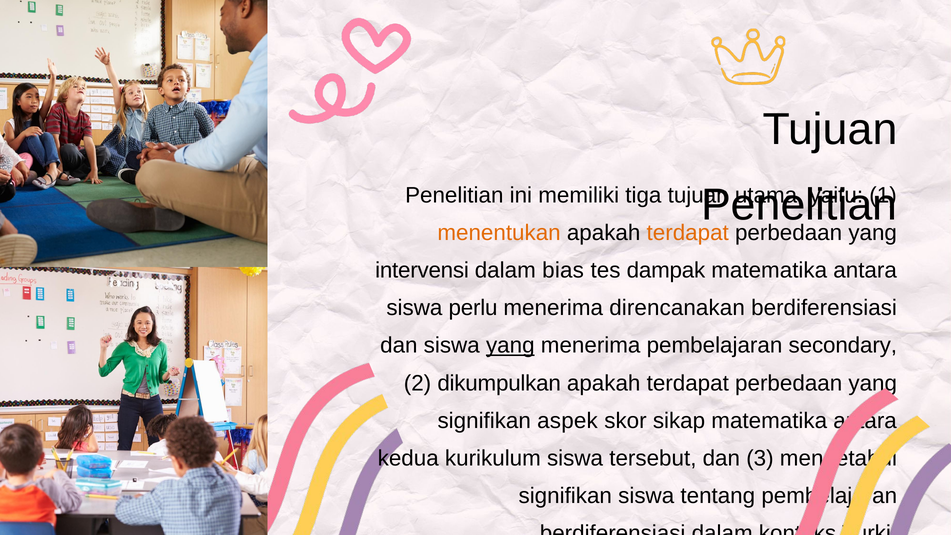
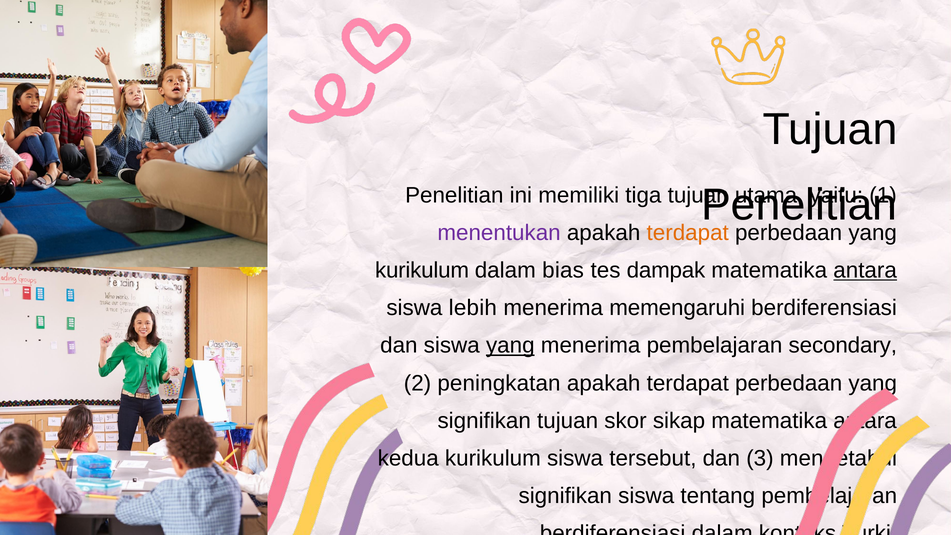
menentukan colour: orange -> purple (499, 233)
intervensi: intervensi -> kurikulum (422, 270)
antara underline: none -> present (865, 270)
perlu: perlu -> lebih (473, 308)
direncanakan: direncanakan -> memengaruhi (677, 308)
dikumpulkan: dikumpulkan -> peningkatan (499, 383)
signifikan aspek: aspek -> tujuan (568, 421)
